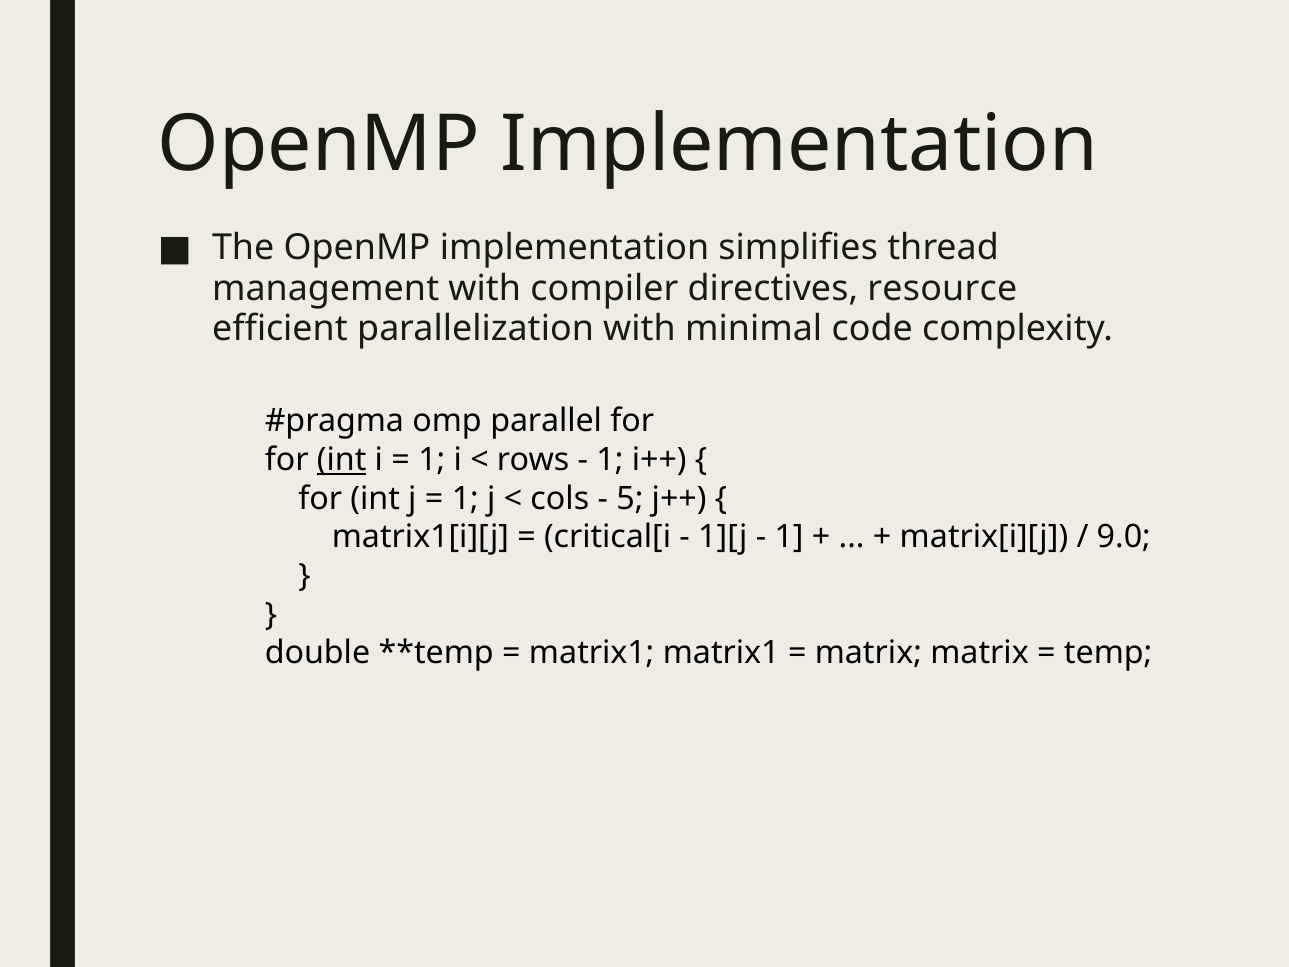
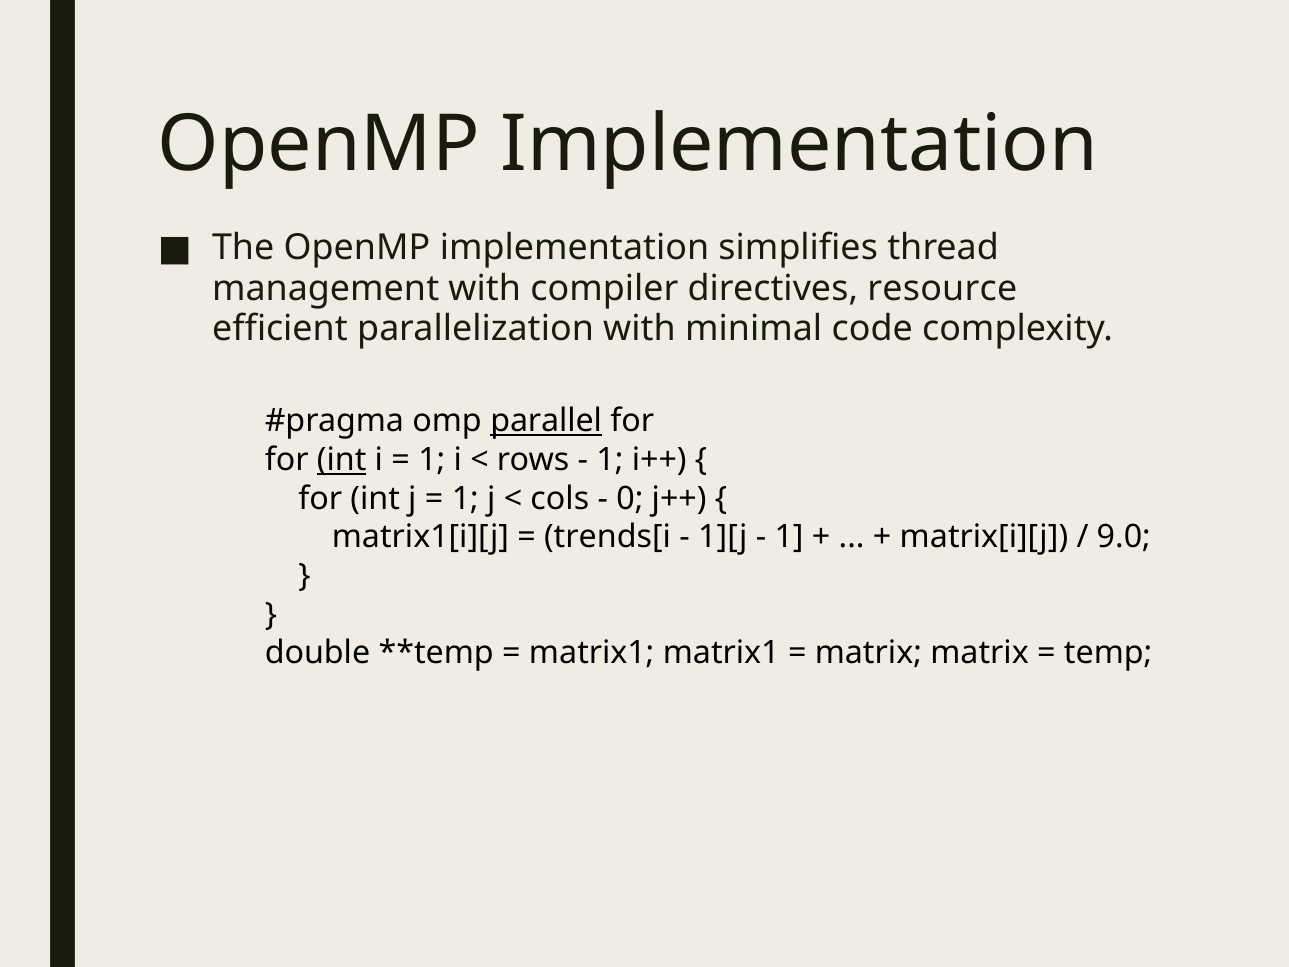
parallel underline: none -> present (546, 421)
5: 5 -> 0 (630, 498)
critical[i: critical[i -> trends[i (608, 537)
